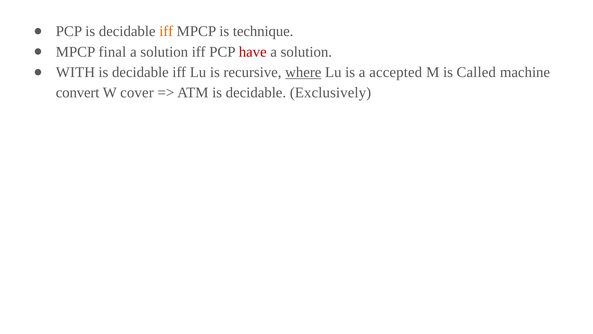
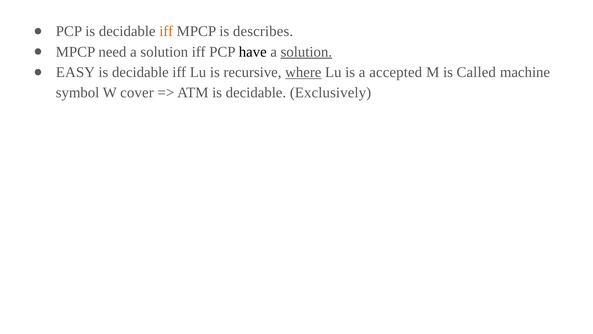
technique: technique -> describes (263, 31)
final: final -> need (112, 52)
have colour: red -> black (253, 52)
solution underline: none -> present (306, 52)
WITH: WITH -> EASY (75, 72)
convert: convert -> symbol (78, 93)
